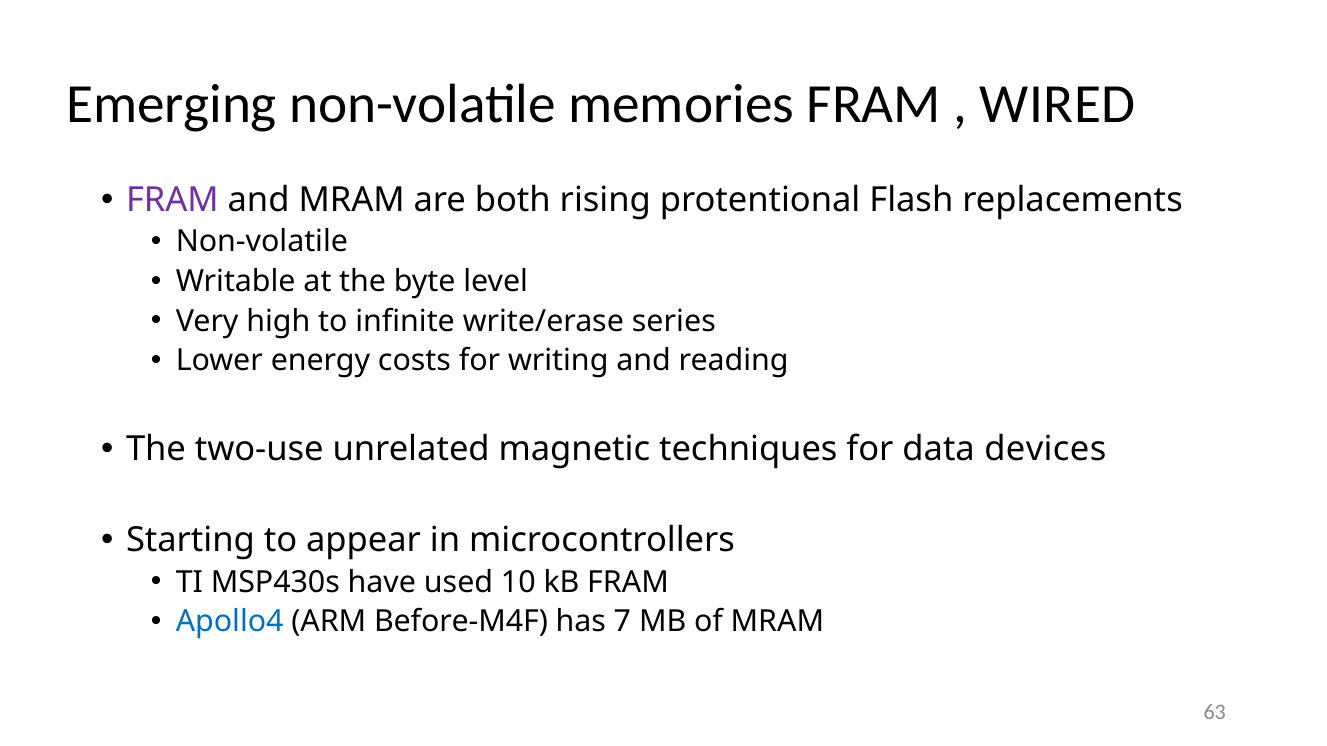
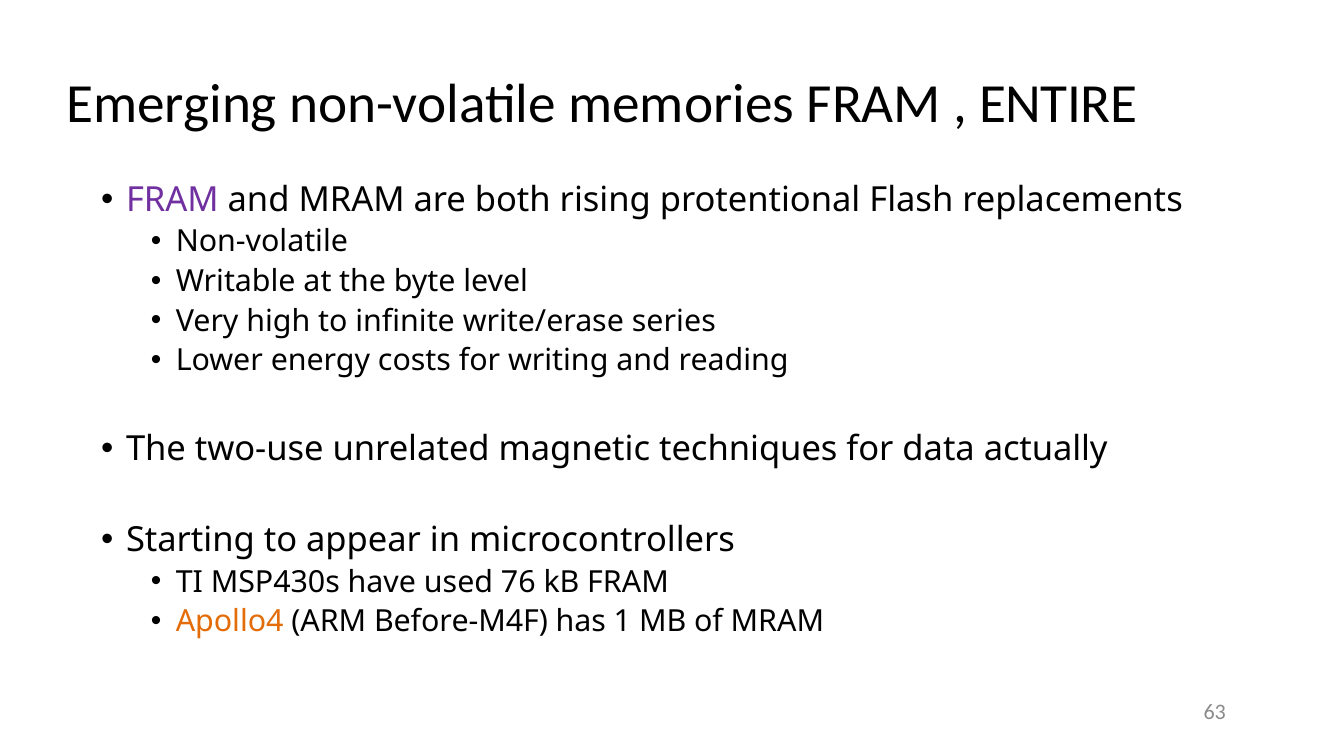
WIRED: WIRED -> ENTIRE (1058, 104)
devices: devices -> actually (1046, 450)
10: 10 -> 76 (518, 582)
Apollo4 colour: blue -> orange (230, 622)
7: 7 -> 1 (622, 622)
